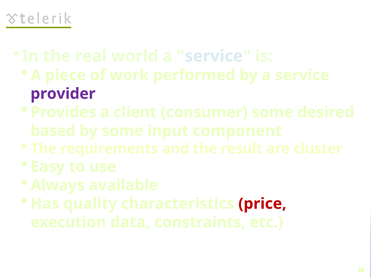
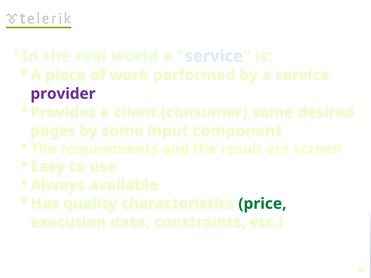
based: based -> pages (53, 131)
cluster: cluster -> screen (318, 149)
price colour: red -> green (262, 204)
